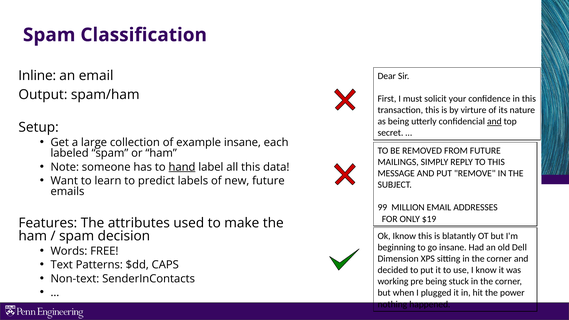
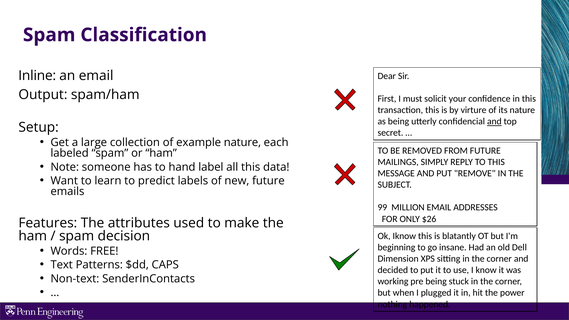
example insane: insane -> nature (242, 142)
hand underline: present -> none (182, 167)
$19: $19 -> $26 (429, 219)
